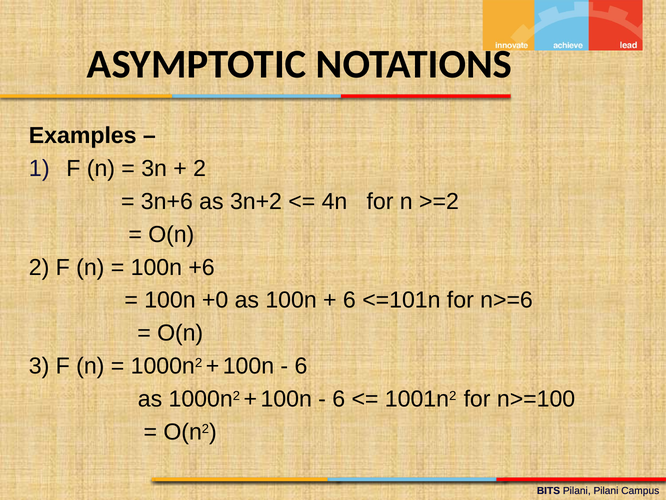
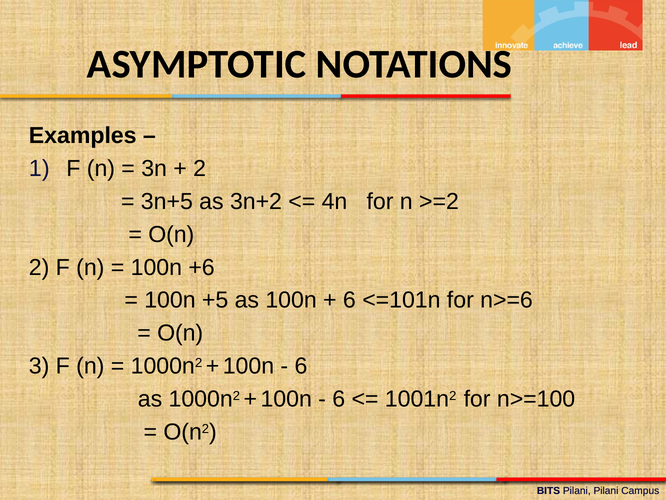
3n+6: 3n+6 -> 3n+5 (167, 201)
+0: +0 -> +5 (215, 300)
